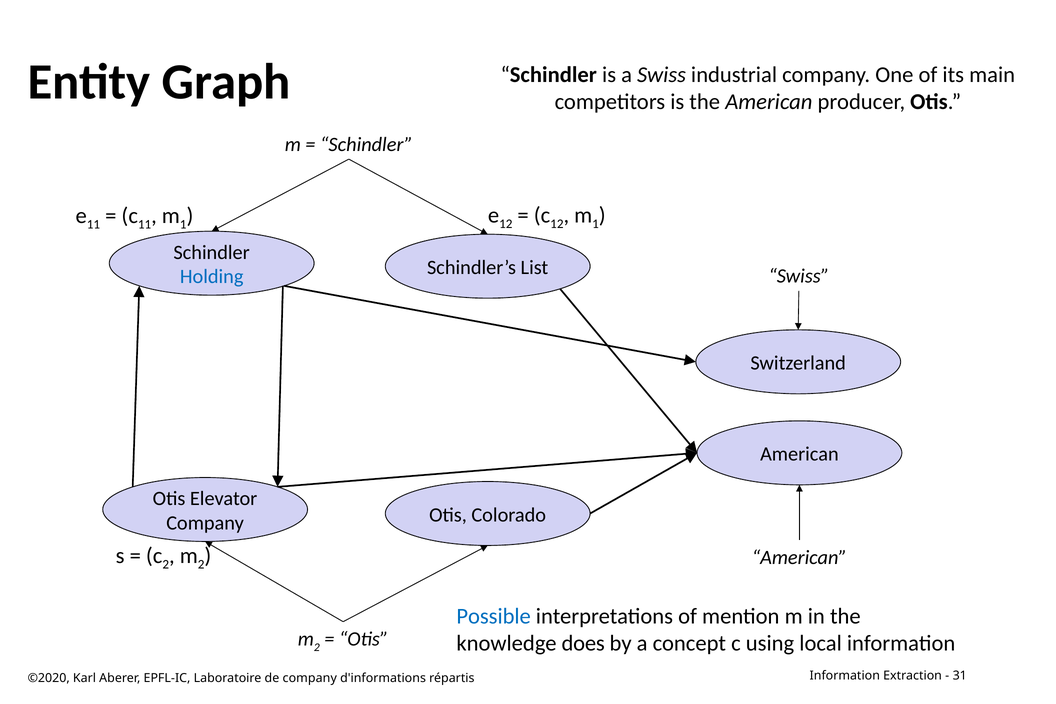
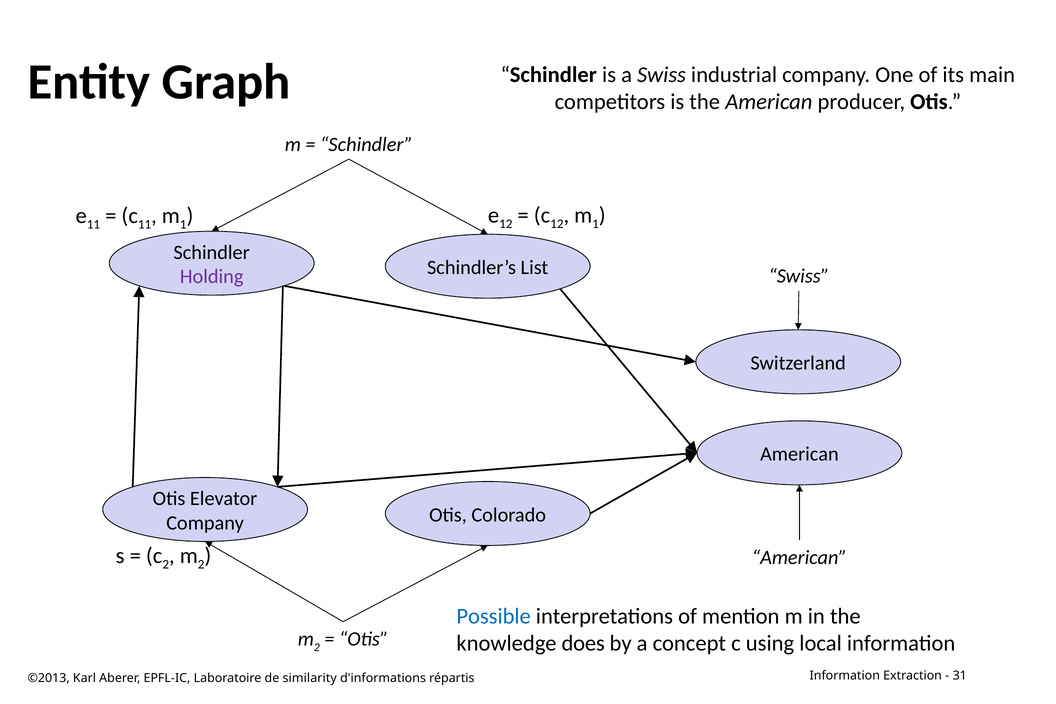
Holding colour: blue -> purple (212, 277)
©2020: ©2020 -> ©2013 (49, 678)
de company: company -> similarity (310, 678)
